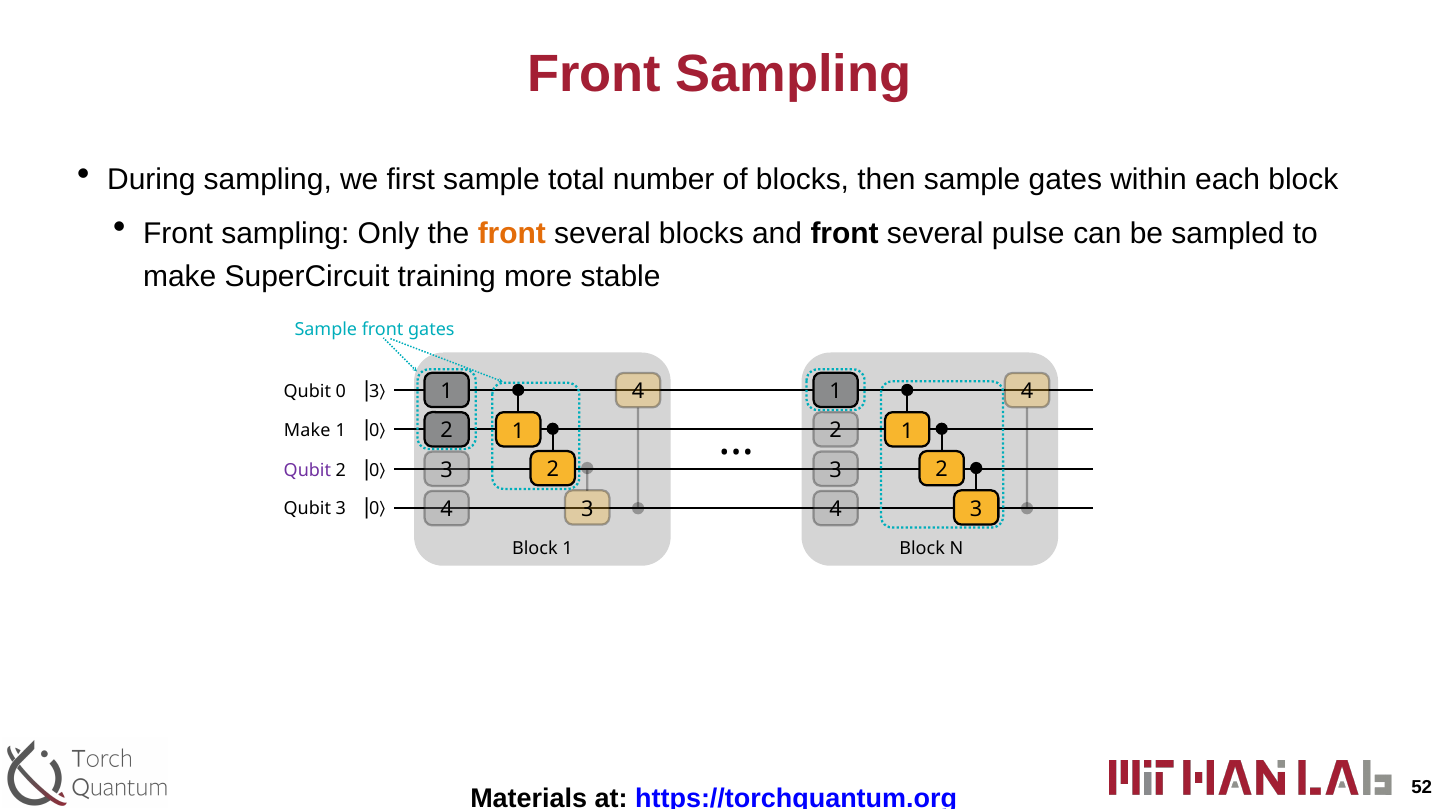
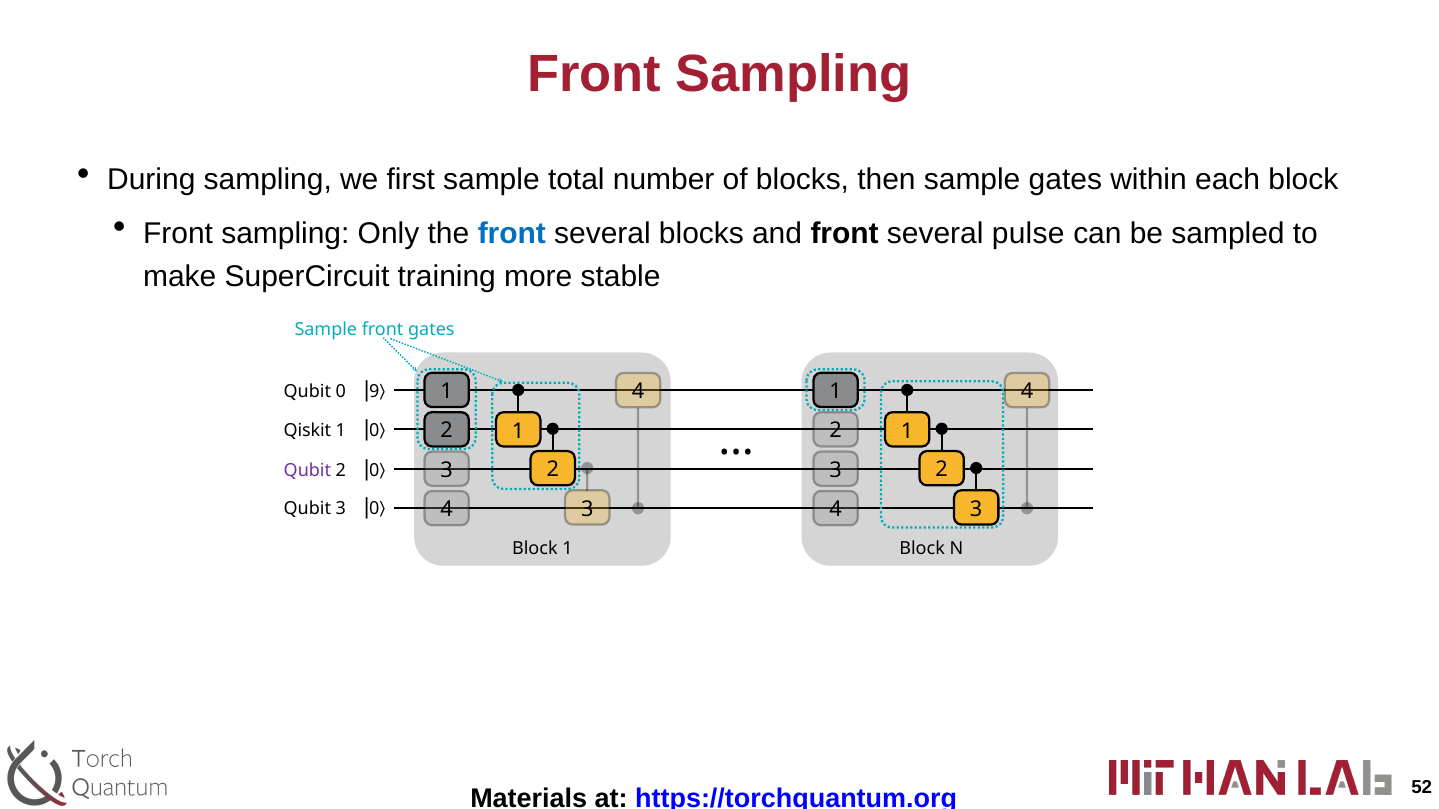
front colour: orange -> blue (512, 233)
0 3: 3 -> 9 (374, 392)
Make: Make -> Qiskit (307, 431)
